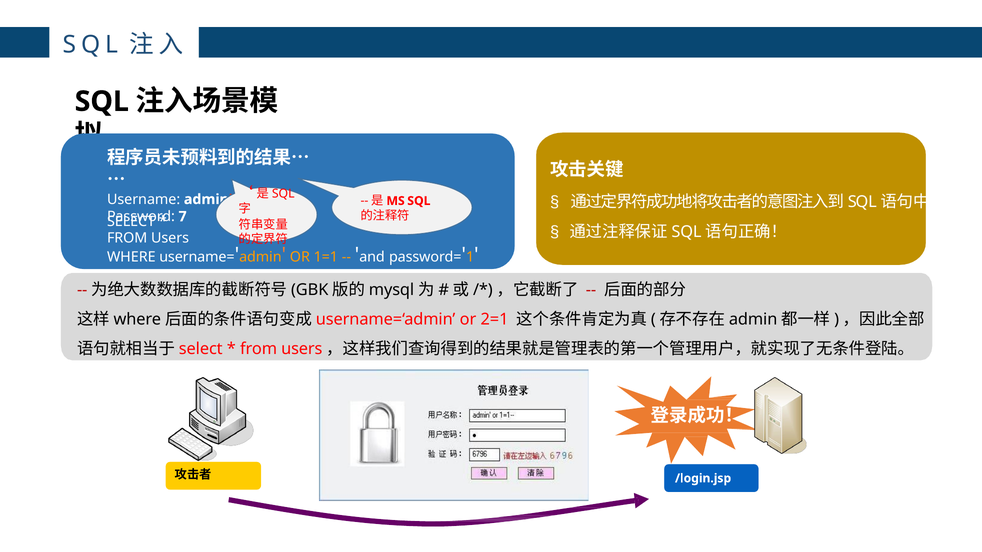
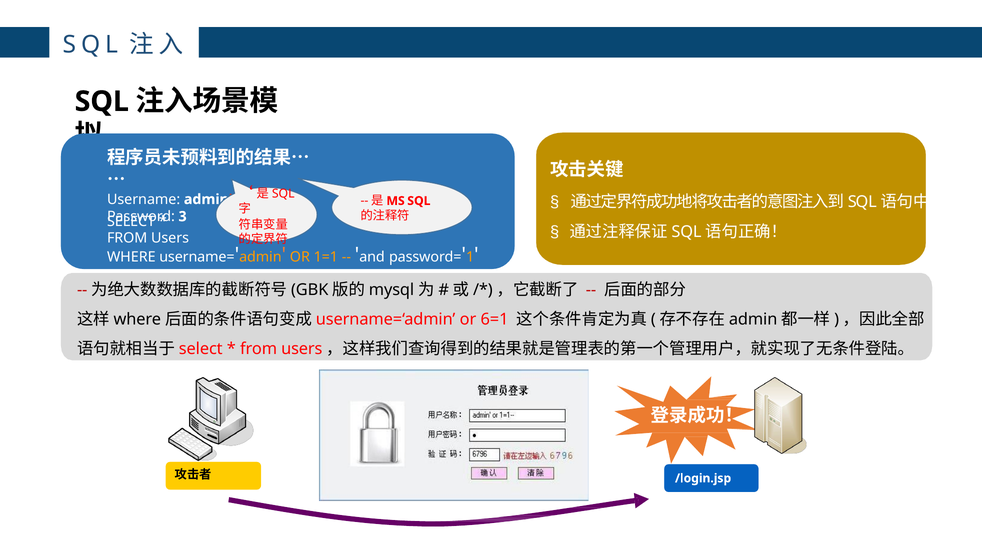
7: 7 -> 3 (183, 217)
2=1: 2=1 -> 6=1 (495, 319)
